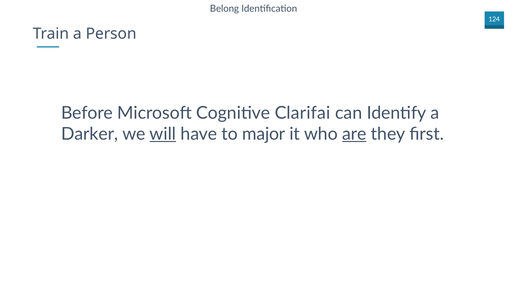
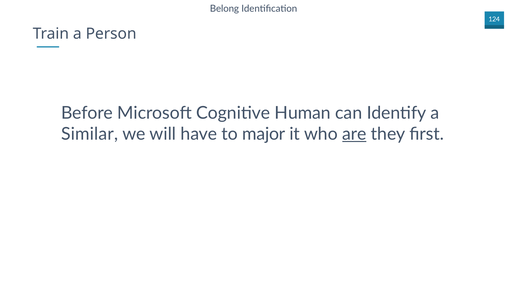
Clarifai: Clarifai -> Human (303, 113)
Darker: Darker -> Similar (90, 134)
will underline: present -> none (163, 134)
